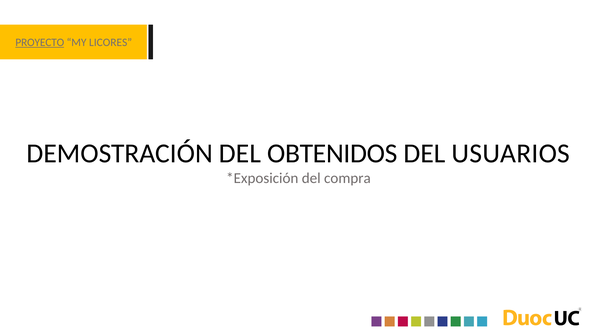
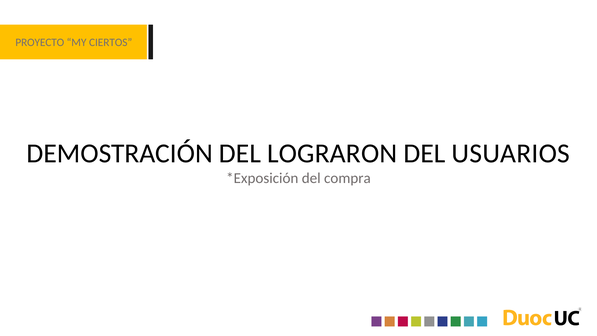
PROYECTO underline: present -> none (40, 43)
LICORES: LICORES -> CIERTOS (111, 43)
OBTENIDOS: OBTENIDOS -> LOGRARON (332, 153)
